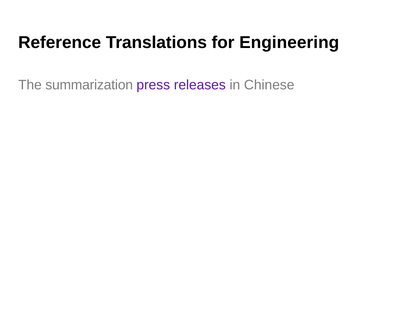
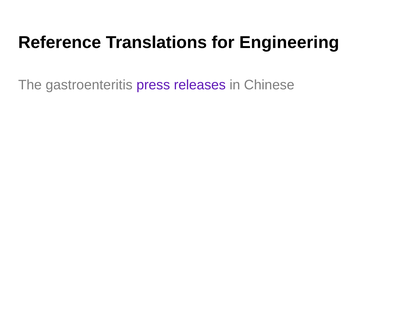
summarization: summarization -> gastroenteritis (89, 85)
